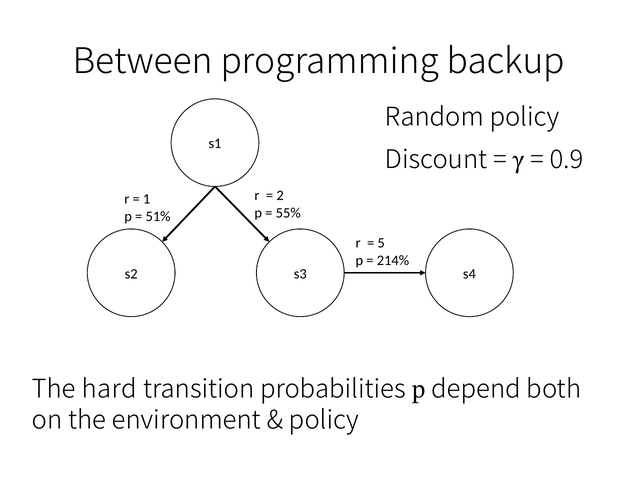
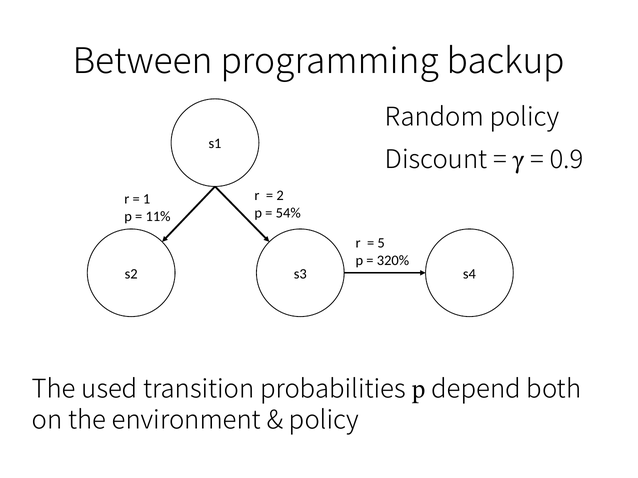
55%: 55% -> 54% (288, 213)
51%: 51% -> 11% (158, 217)
214%: 214% -> 320% (393, 261)
hard: hard -> used (109, 390)
